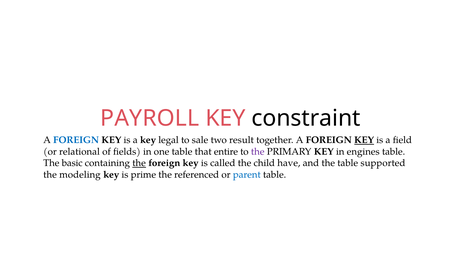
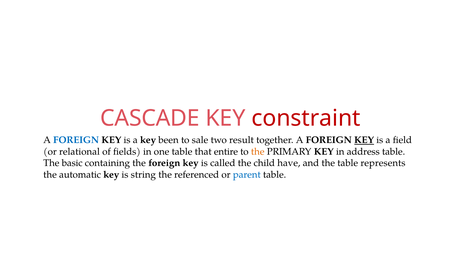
PAYROLL: PAYROLL -> CASCADE (150, 118)
constraint colour: black -> red (306, 118)
legal: legal -> been (168, 140)
the colour: purple -> orange (258, 152)
engines: engines -> address (363, 152)
the underline: present -> none (139, 163)
supported: supported -> represents (383, 163)
modeling: modeling -> automatic (80, 175)
prime: prime -> string (143, 175)
